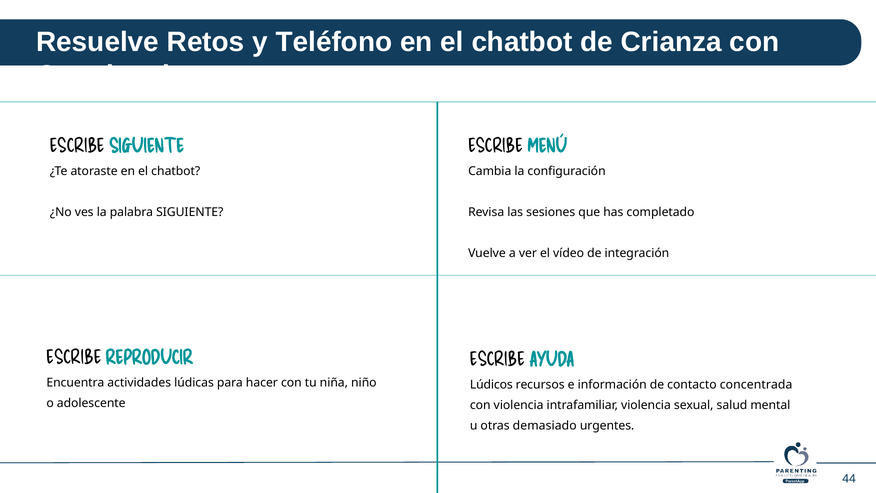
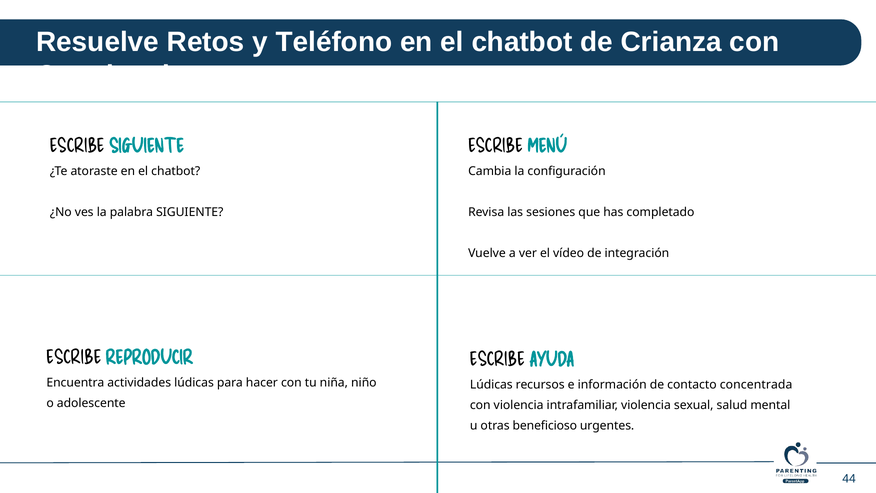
Lúdicos: Lúdicos -> Lúdicas (491, 385)
demasiado: demasiado -> beneficioso (545, 425)
